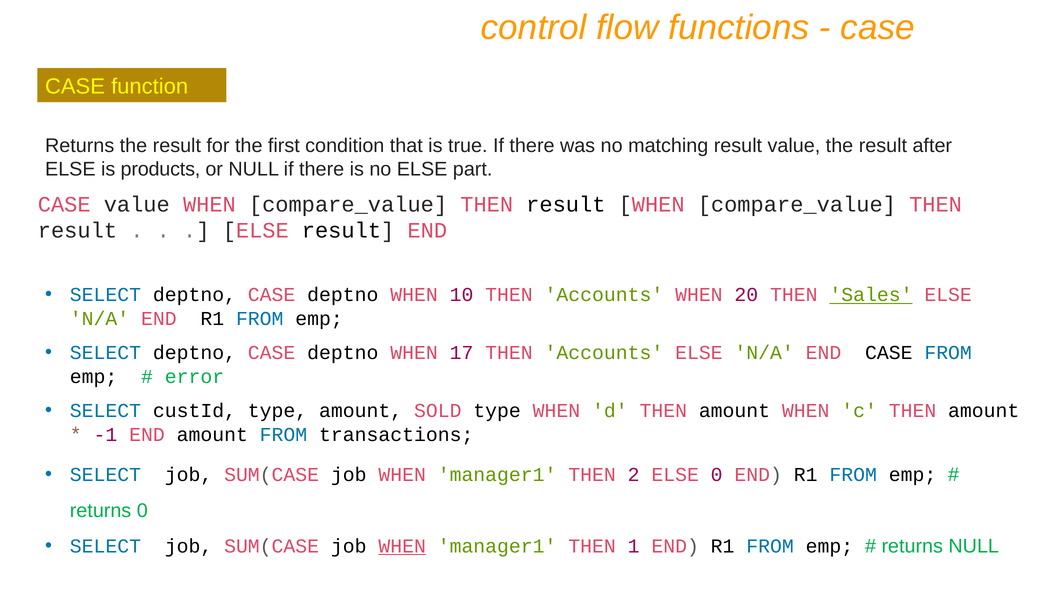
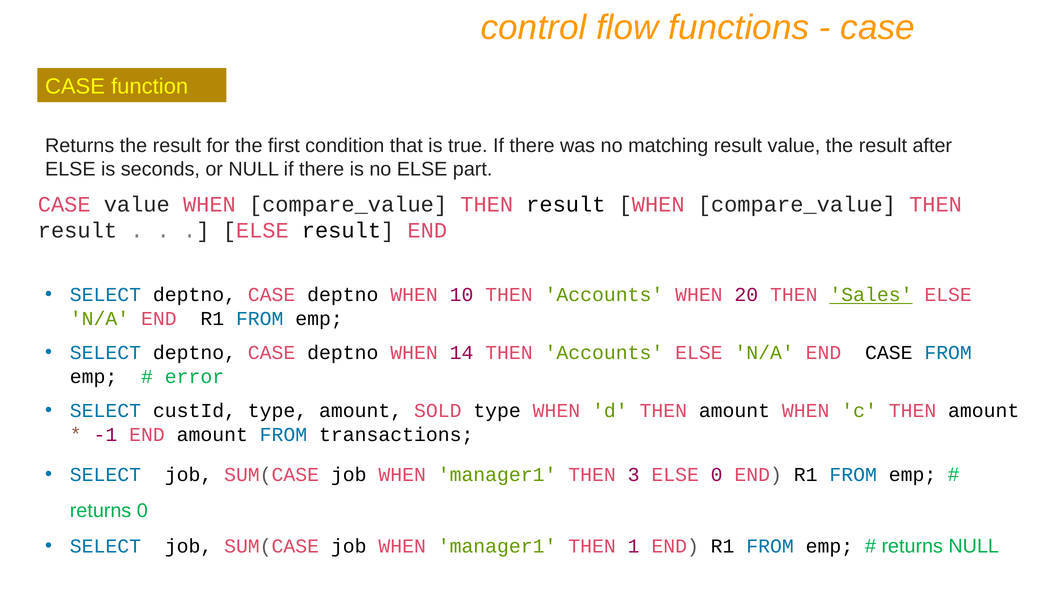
products: products -> seconds (160, 169)
17: 17 -> 14 (462, 353)
2: 2 -> 3 (634, 475)
WHEN underline: present -> none (402, 547)
